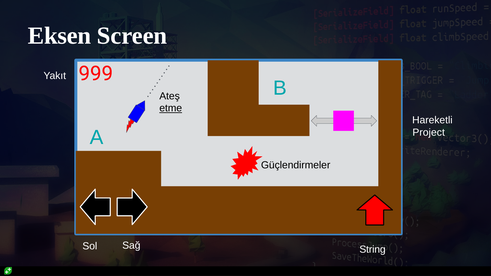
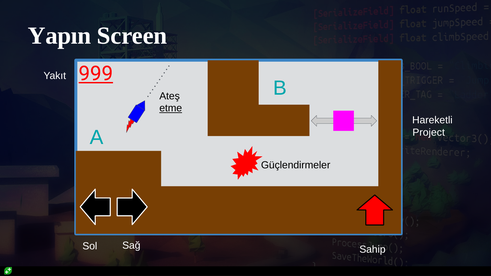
Eksen: Eksen -> Yapın (59, 36)
999 underline: none -> present (96, 74)
String: String -> Sahip (372, 249)
